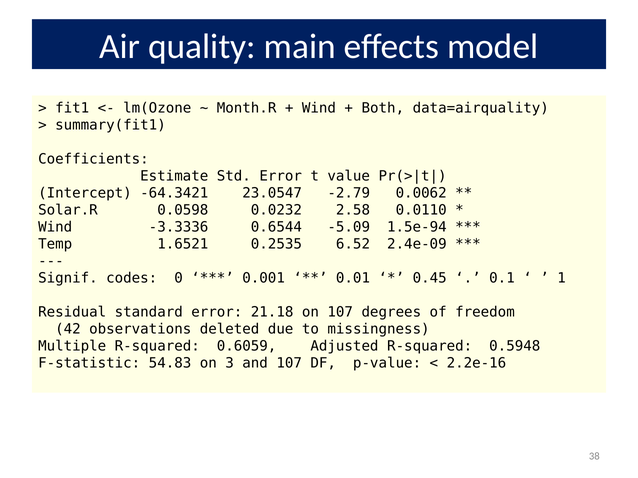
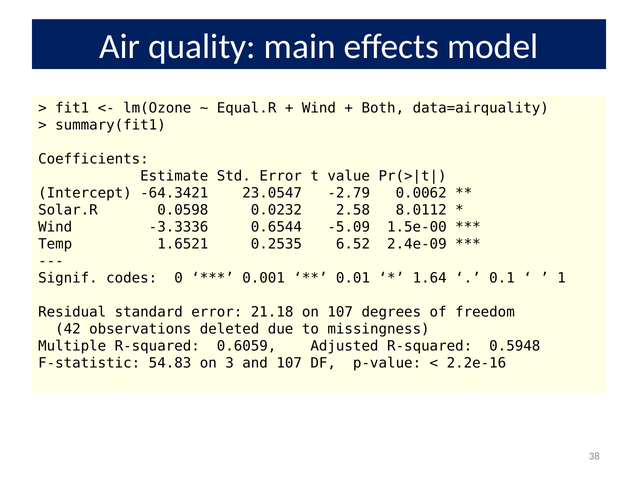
Month.R: Month.R -> Equal.R (247, 108)
0.0110: 0.0110 -> 8.0112 (421, 210)
1.5e-94: 1.5e-94 -> 1.5e-00 (417, 227)
0.45: 0.45 -> 1.64 (430, 278)
